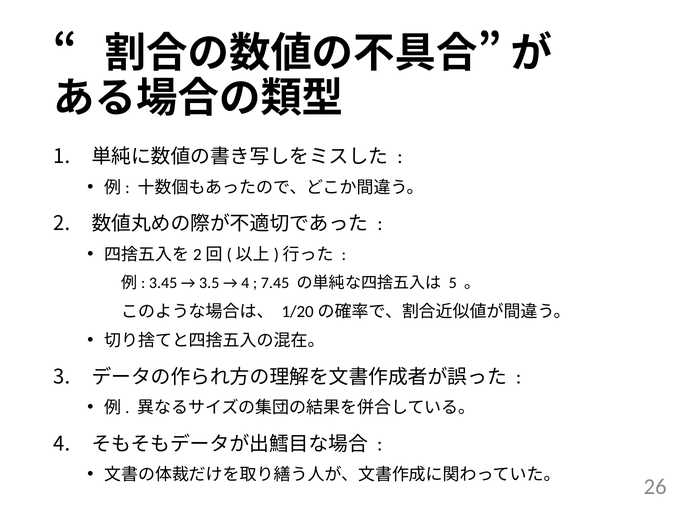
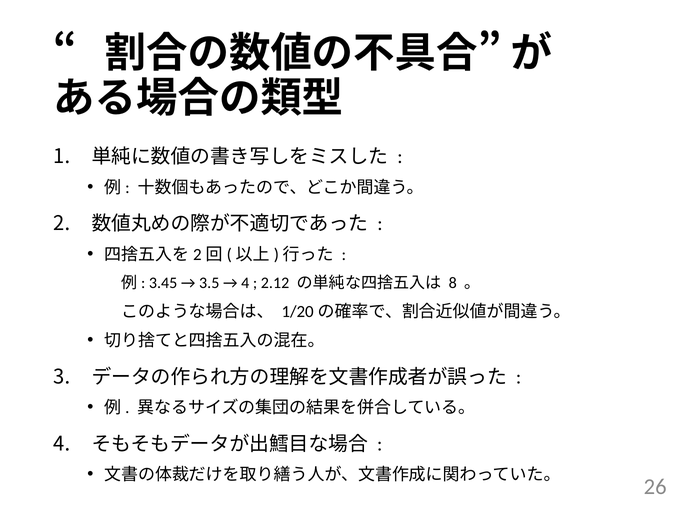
7.45: 7.45 -> 2.12 (275, 283)
5: 5 -> 8 (453, 283)
